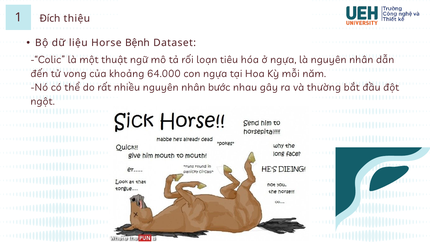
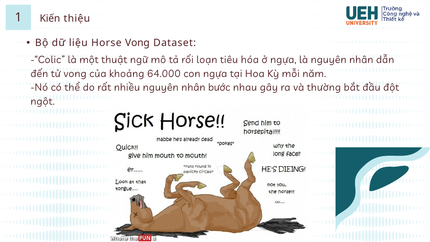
Đích: Đích -> Kiến (50, 18)
Horse Bệnh: Bệnh -> Vong (137, 43)
